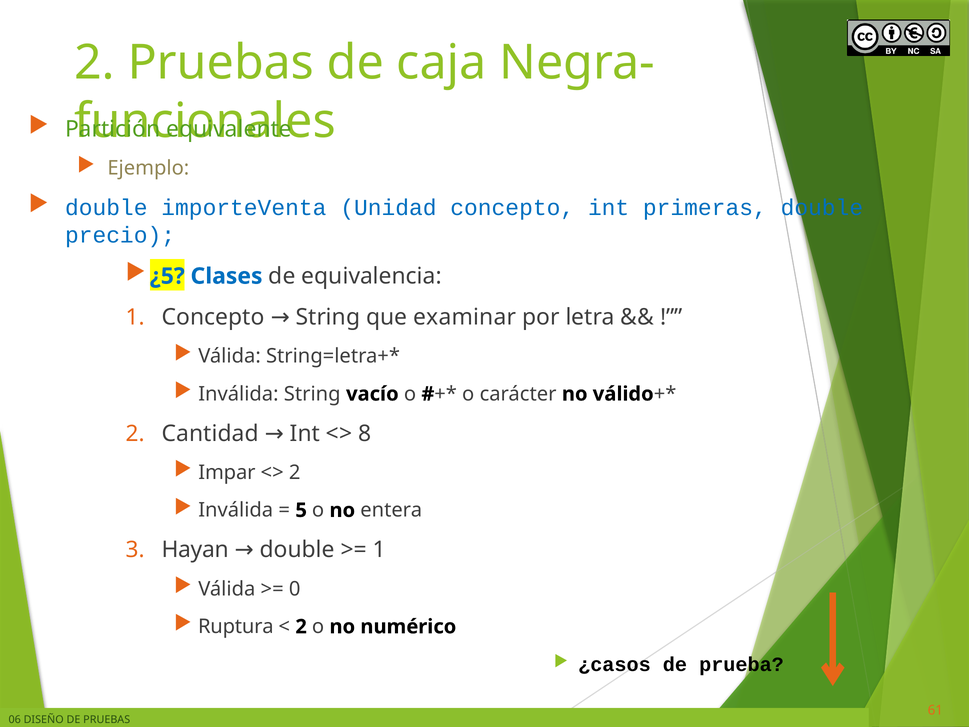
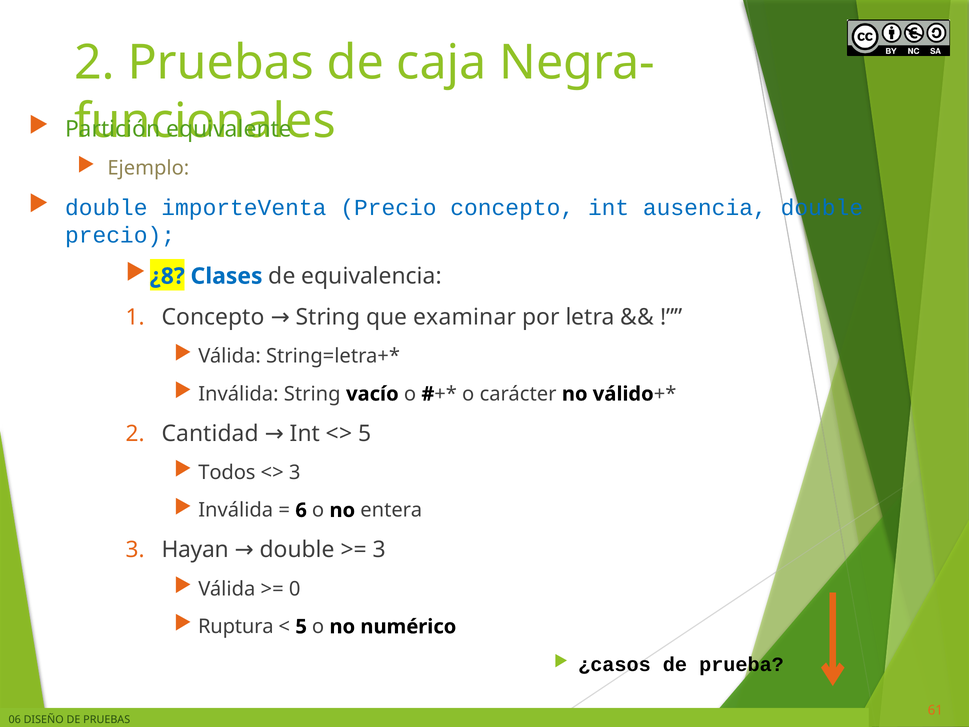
importeVenta Unidad: Unidad -> Precio (388, 208)
primeras: primeras -> ausencia (705, 208)
¿5: ¿5 -> ¿8 (167, 276)
8: 8 -> 5 (365, 433)
Impar: Impar -> Todos (227, 472)
2: 2 -> 3 (295, 472)
5: 5 -> 6 (301, 510)
1: 1 -> 3 (379, 550)
2: 2 -> 5 (301, 626)
